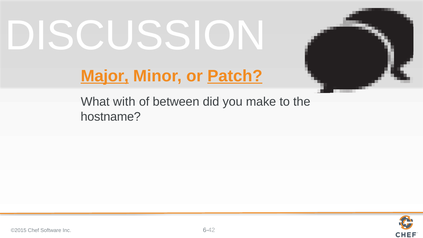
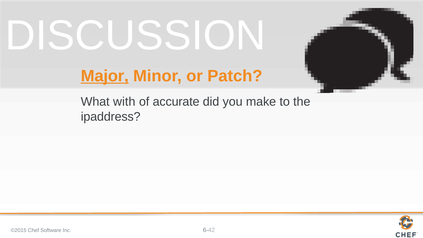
Patch underline: present -> none (235, 76)
between: between -> accurate (176, 102)
hostname: hostname -> ipaddress (111, 117)
